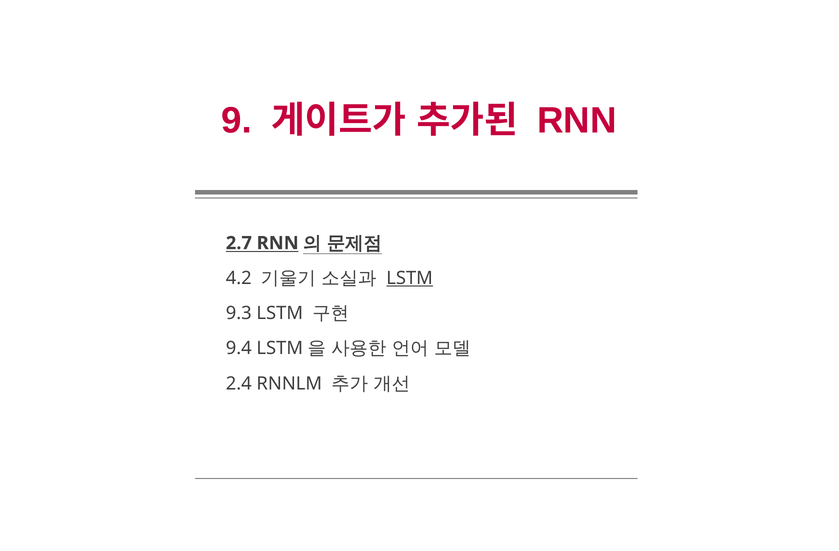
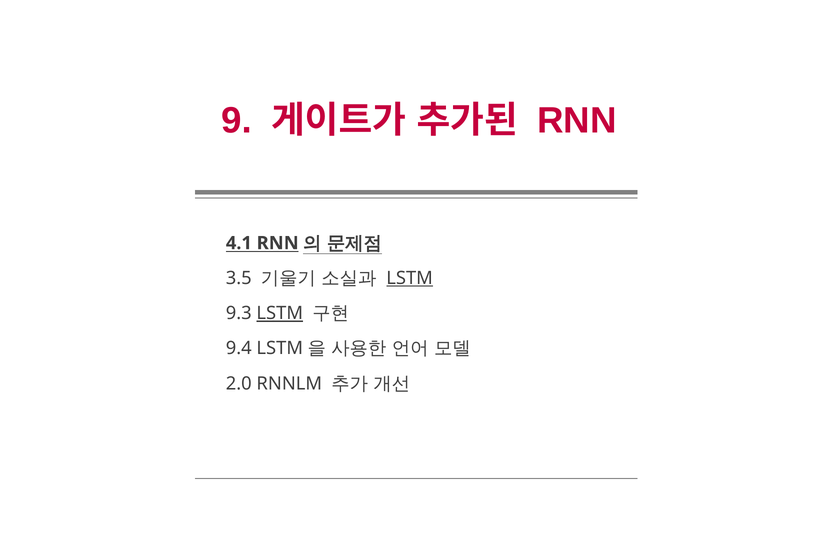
2.7: 2.7 -> 4.1 (239, 243)
4.2: 4.2 -> 3.5 (239, 278)
LSTM underline: none -> present (280, 313)
2.4: 2.4 -> 2.0 (239, 384)
